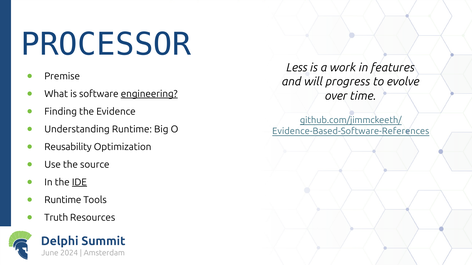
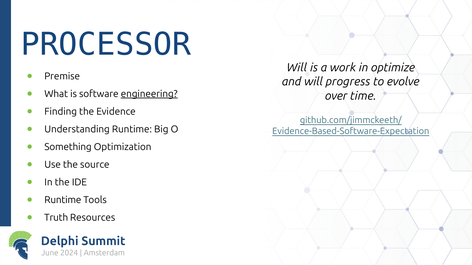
Less: Less -> Will (297, 68)
features: features -> optimize (393, 68)
Evidence-Based-Software-References: Evidence-Based-Software-References -> Evidence-Based-Software-Expectation (351, 131)
Reusability: Reusability -> Something (68, 147)
IDE underline: present -> none (79, 183)
